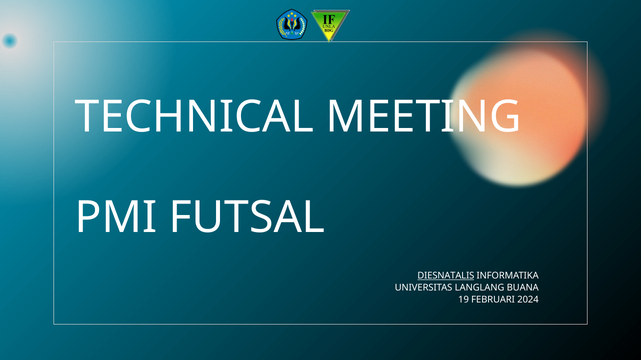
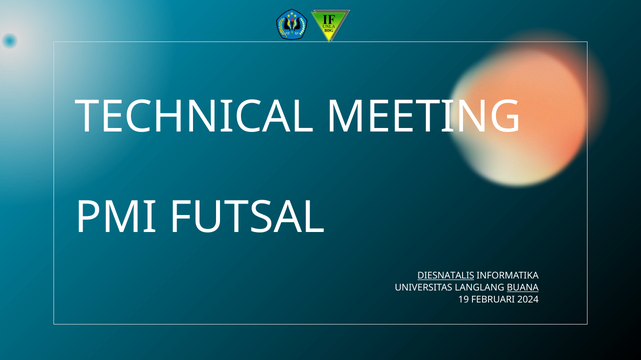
BUANA underline: none -> present (523, 288)
